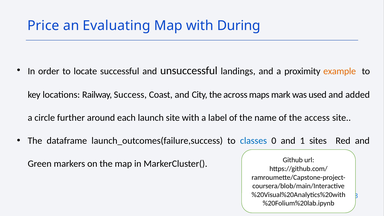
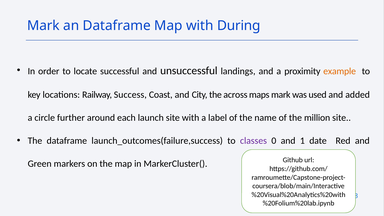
Price: Price -> Mark (43, 26)
an Evaluating: Evaluating -> Dataframe (117, 26)
access: access -> million (317, 118)
classes colour: blue -> purple (253, 141)
sites: sites -> date (318, 141)
